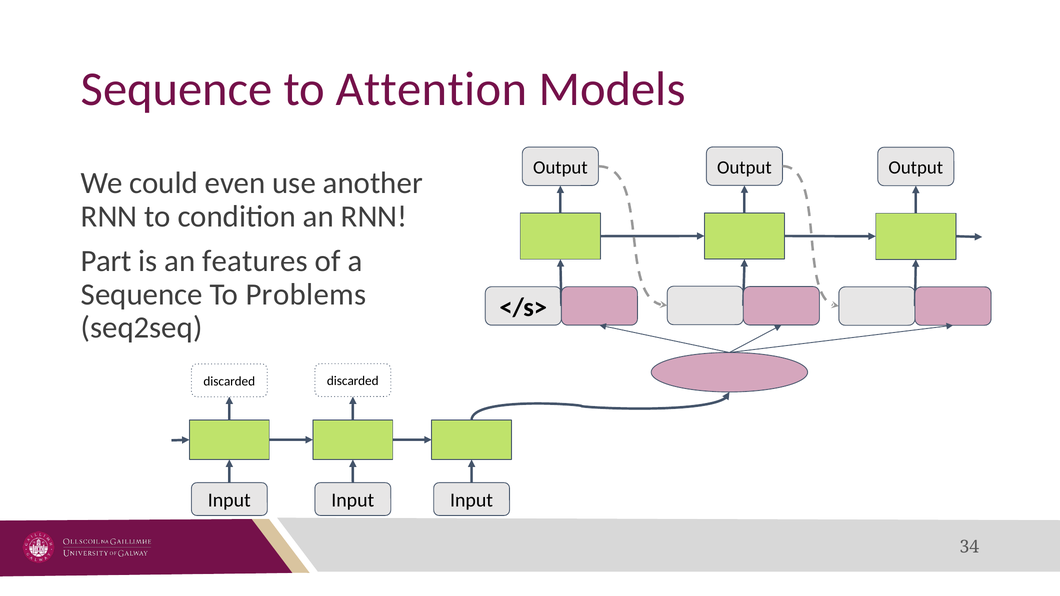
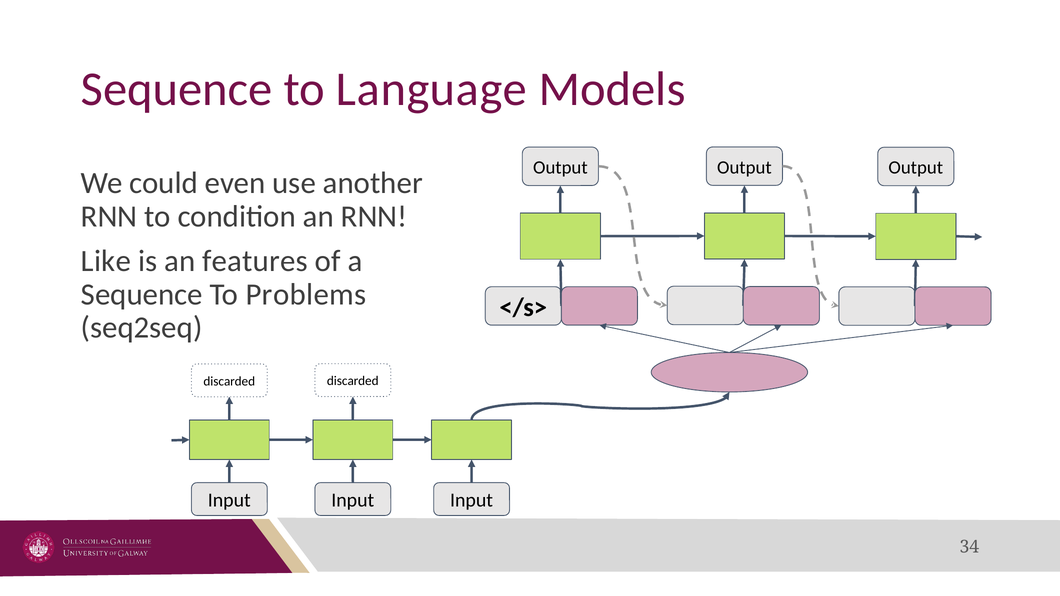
Attention: Attention -> Language (432, 89)
Part: Part -> Like (106, 261)
